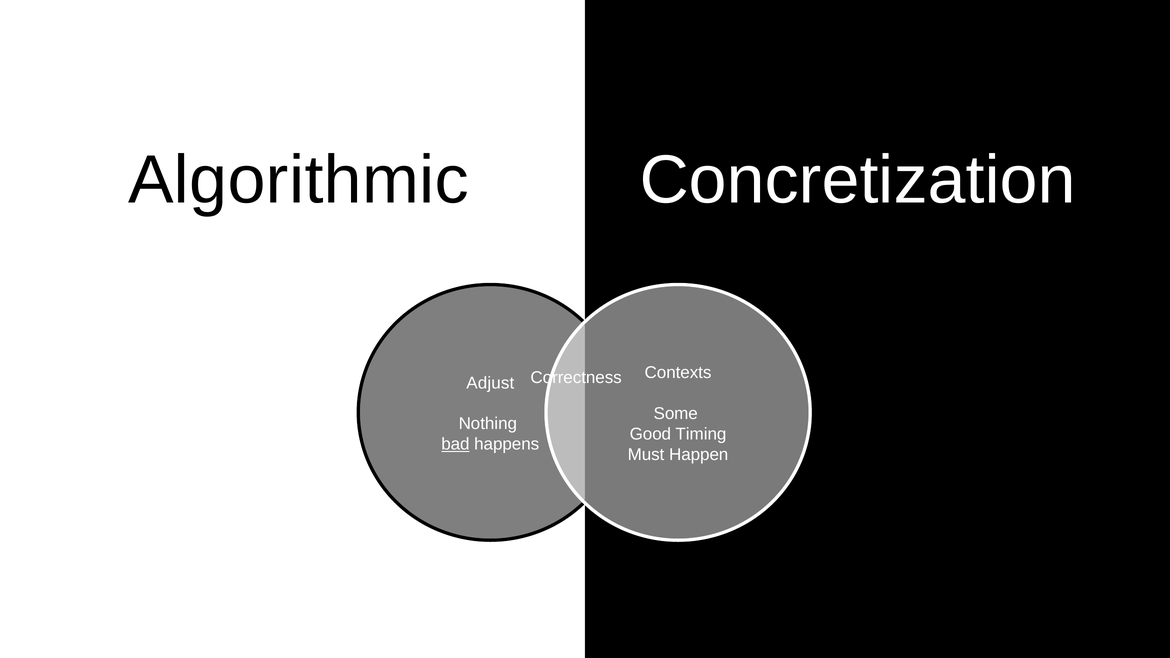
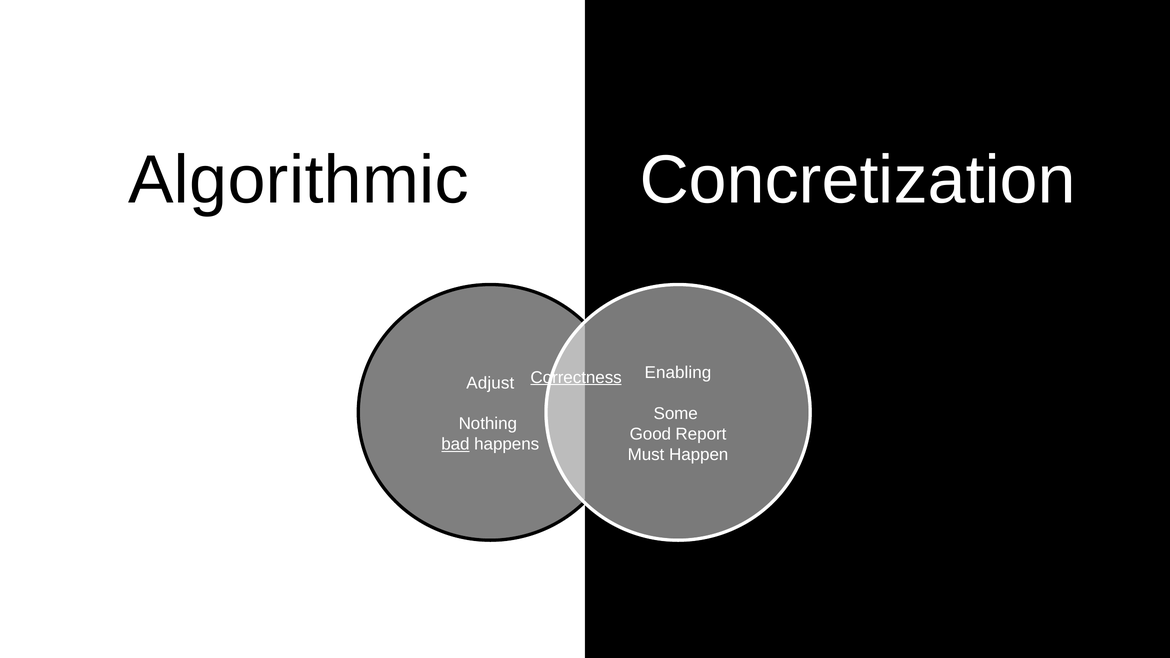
Contexts: Contexts -> Enabling (678, 373)
Correctness underline: none -> present (576, 377)
Good Timing: Timing -> Report (701, 434)
